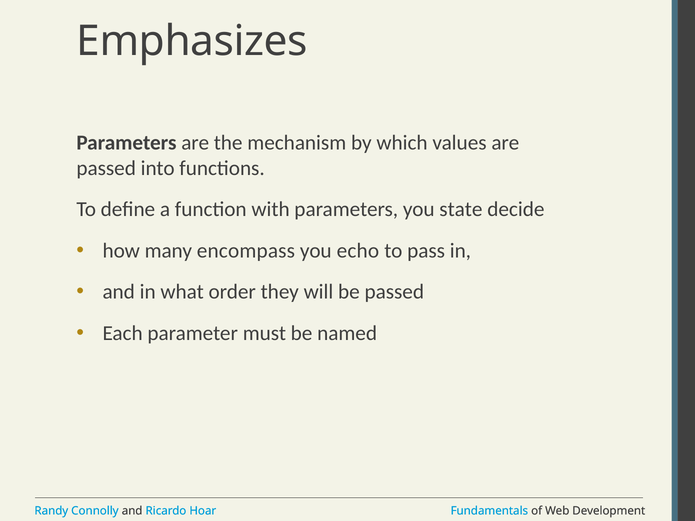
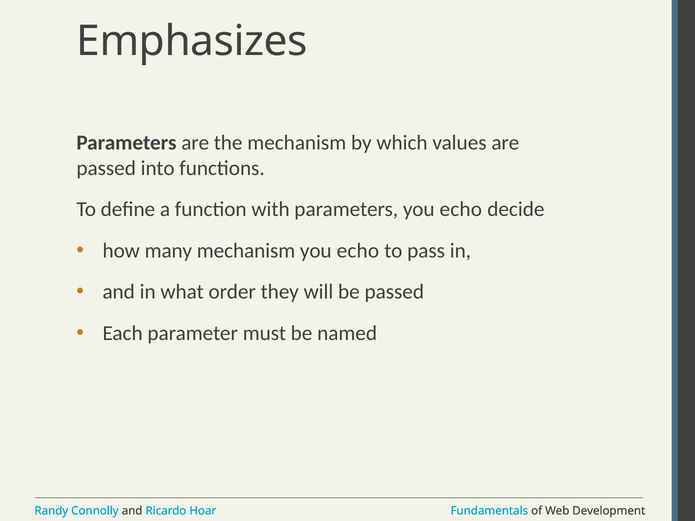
parameters you state: state -> echo (461, 210)
many encompass: encompass -> mechanism (246, 251)
